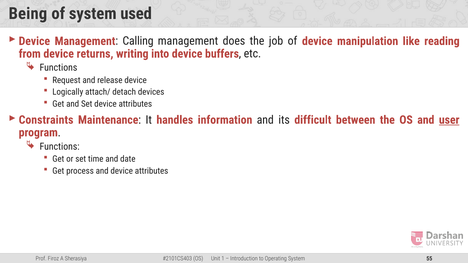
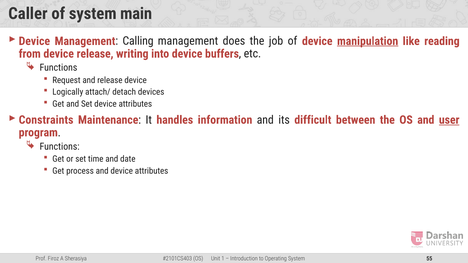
Being: Being -> Caller (28, 14)
used: used -> main (136, 14)
manipulation underline: none -> present (368, 41)
device returns: returns -> release (95, 54)
